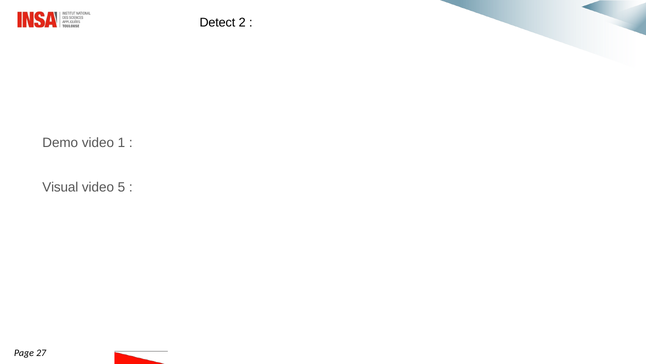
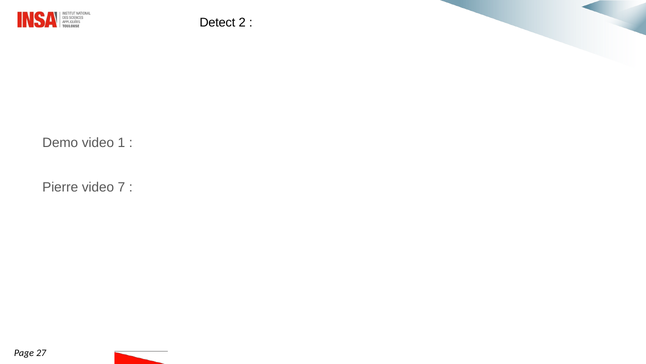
Visual: Visual -> Pierre (60, 187)
5: 5 -> 7 (121, 187)
